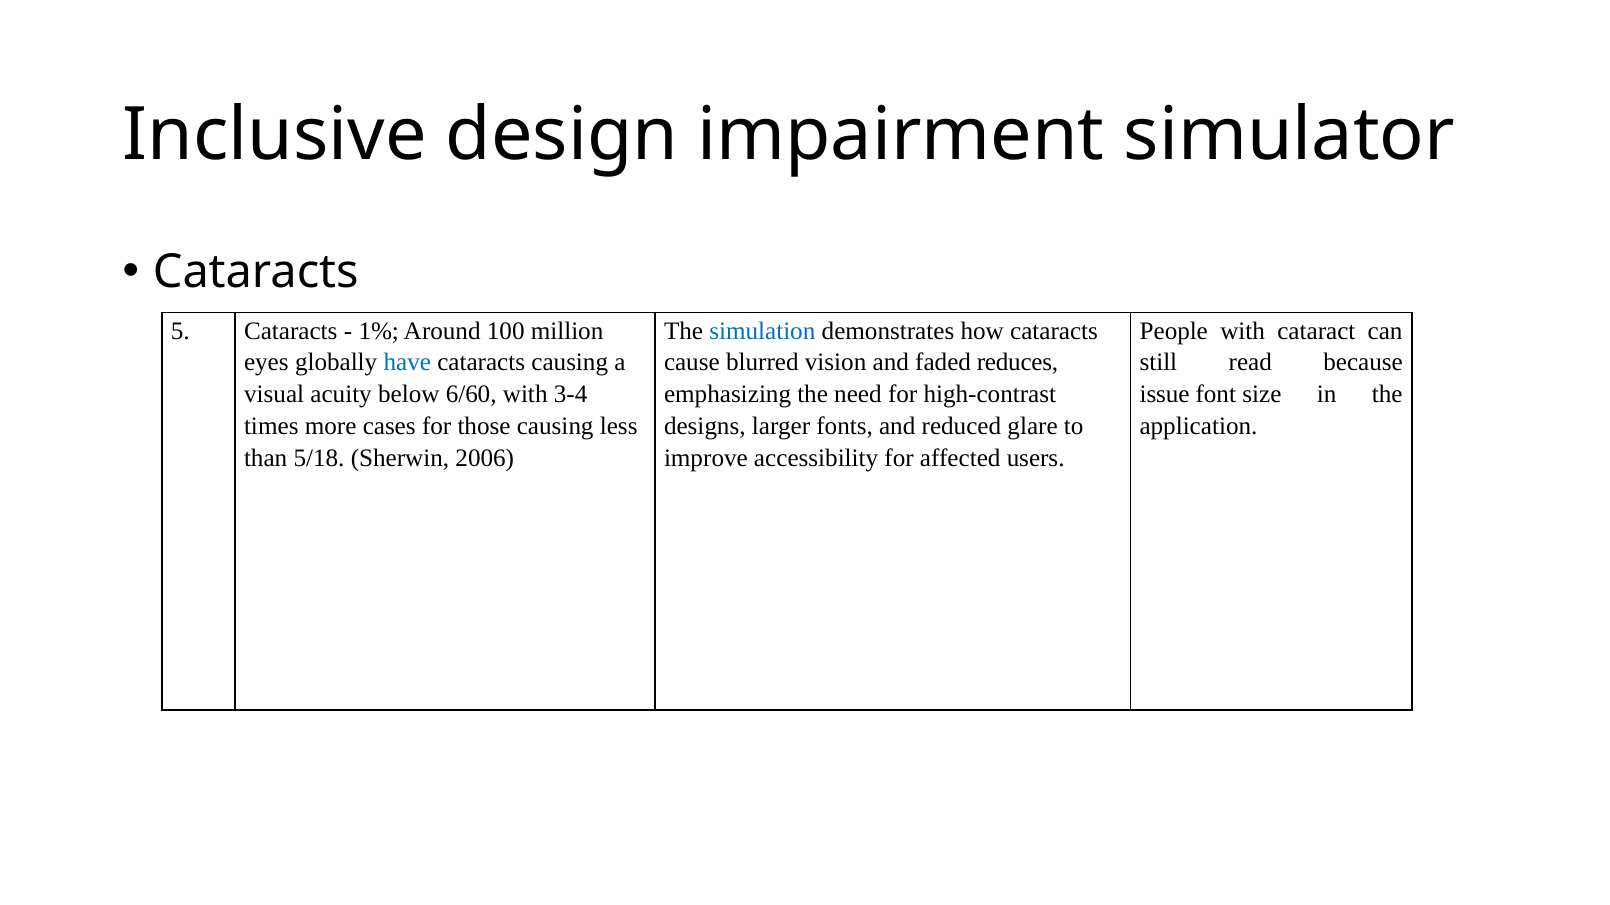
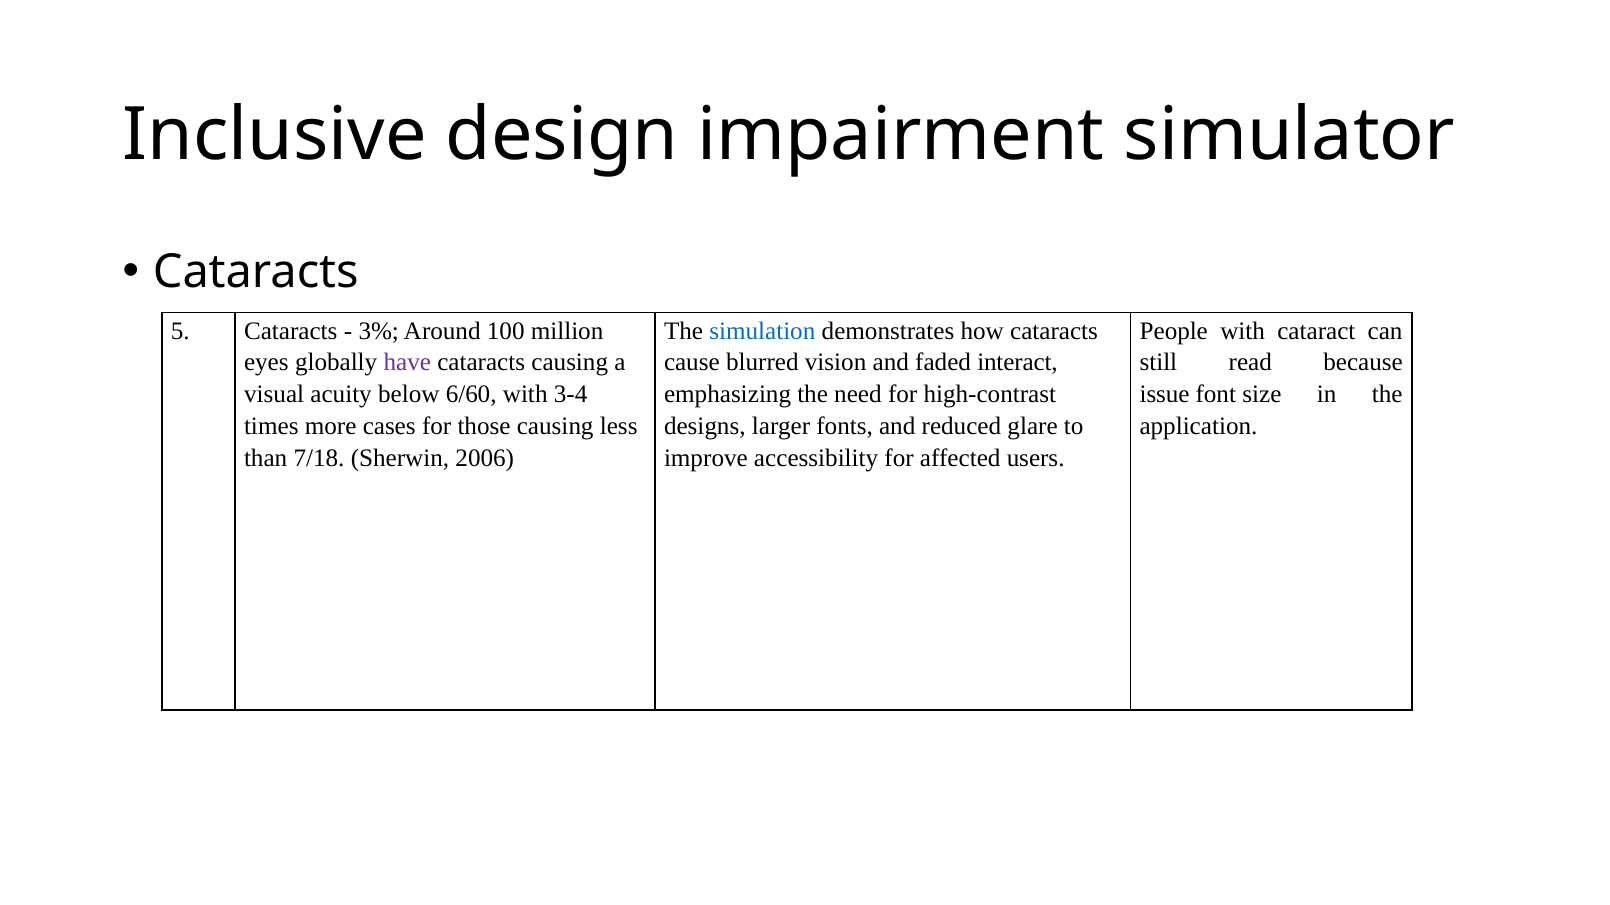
1%: 1% -> 3% (379, 331)
have colour: blue -> purple (407, 363)
reduces: reduces -> interact (1017, 363)
5/18: 5/18 -> 7/18 (319, 459)
